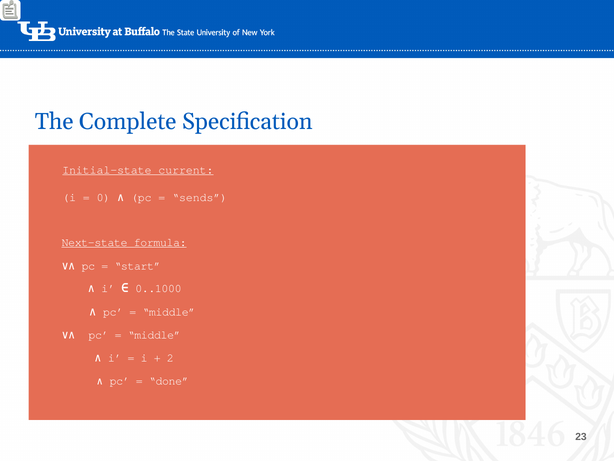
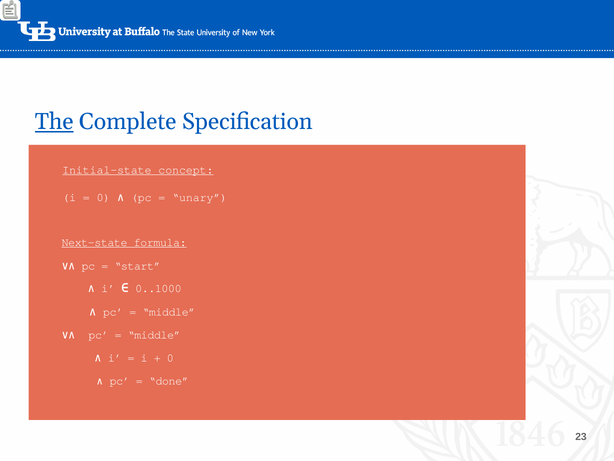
The underline: none -> present (54, 122)
current: current -> concept (186, 170)
sends: sends -> unary (200, 197)
2: 2 -> 0 (170, 358)
